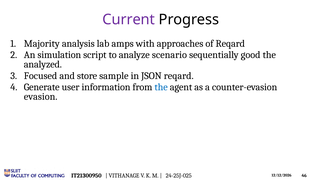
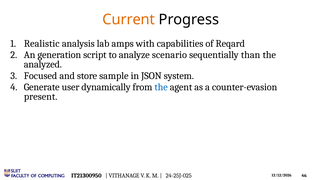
Current colour: purple -> orange (129, 19)
Majority: Majority -> Realistic (42, 43)
approaches: approaches -> capabilities (180, 43)
simulation: simulation -> generation (59, 55)
good: good -> than (251, 55)
JSON reqard: reqard -> system (179, 75)
information: information -> dynamically (106, 87)
evasion: evasion -> present (41, 96)
